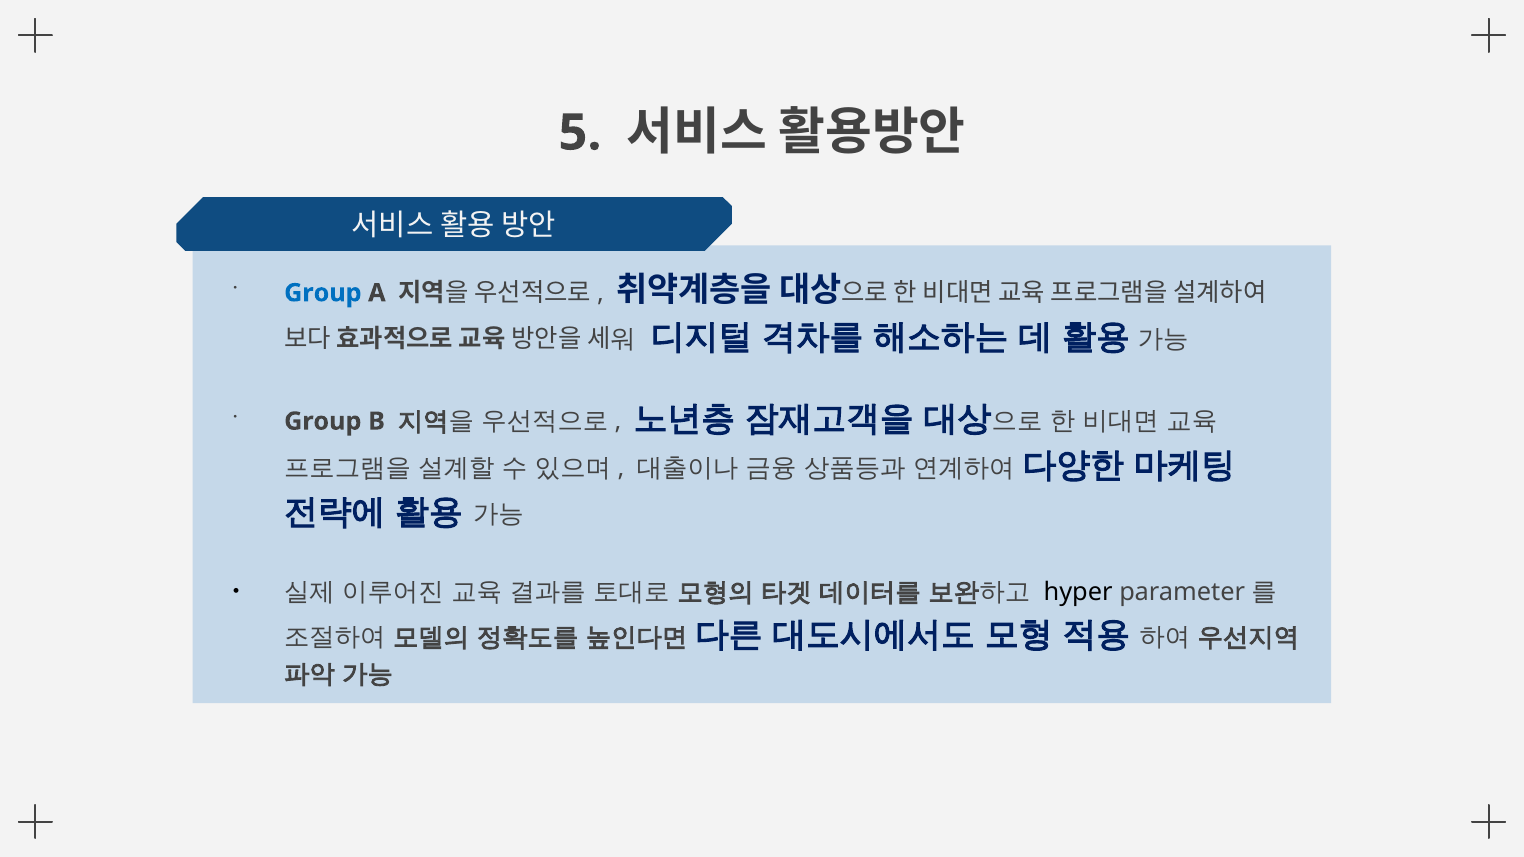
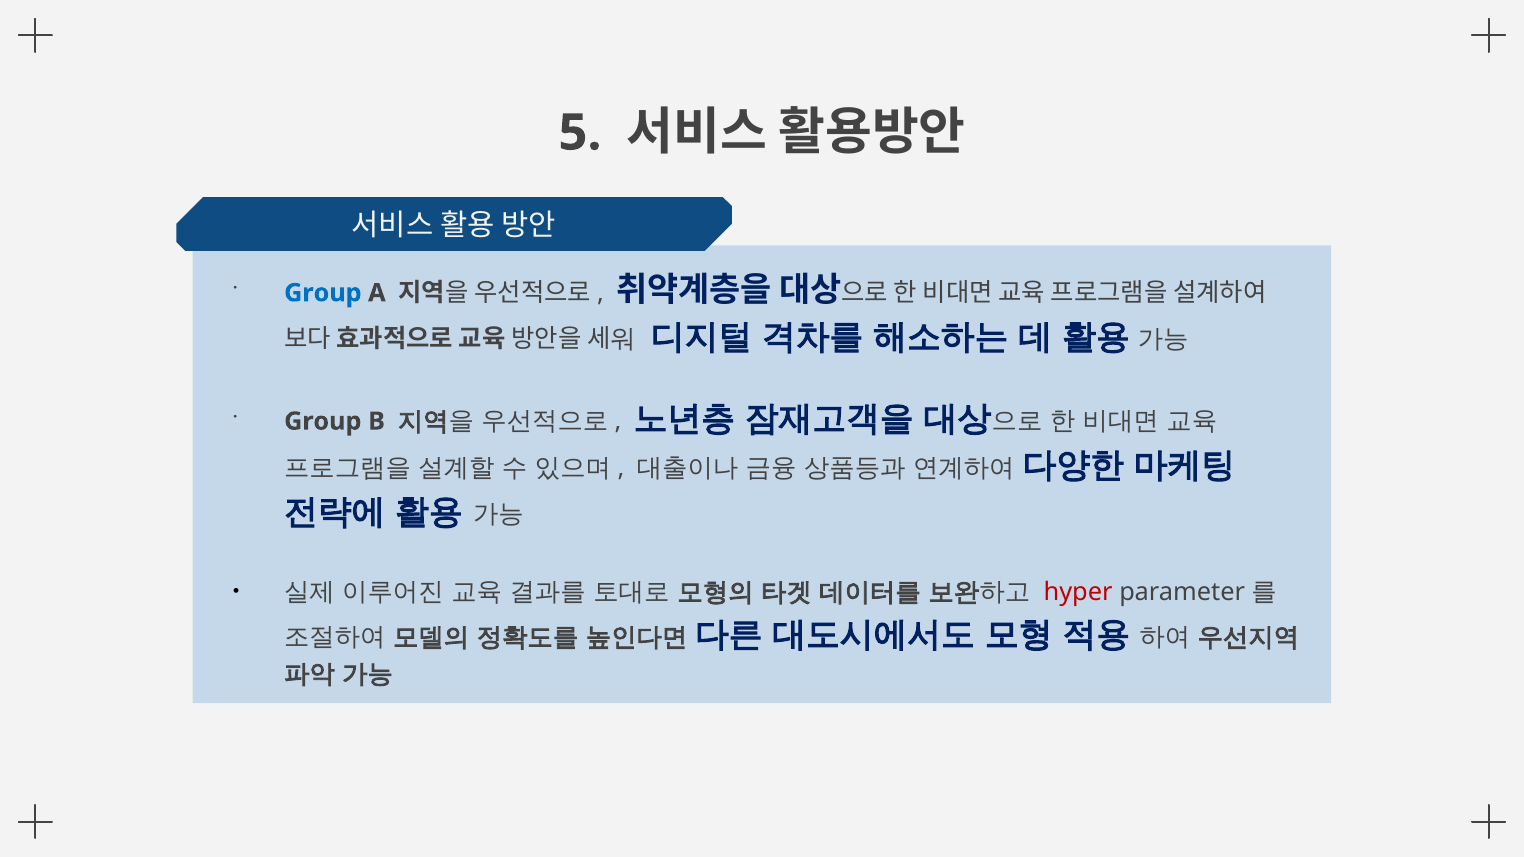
hyper colour: black -> red (1078, 592)
